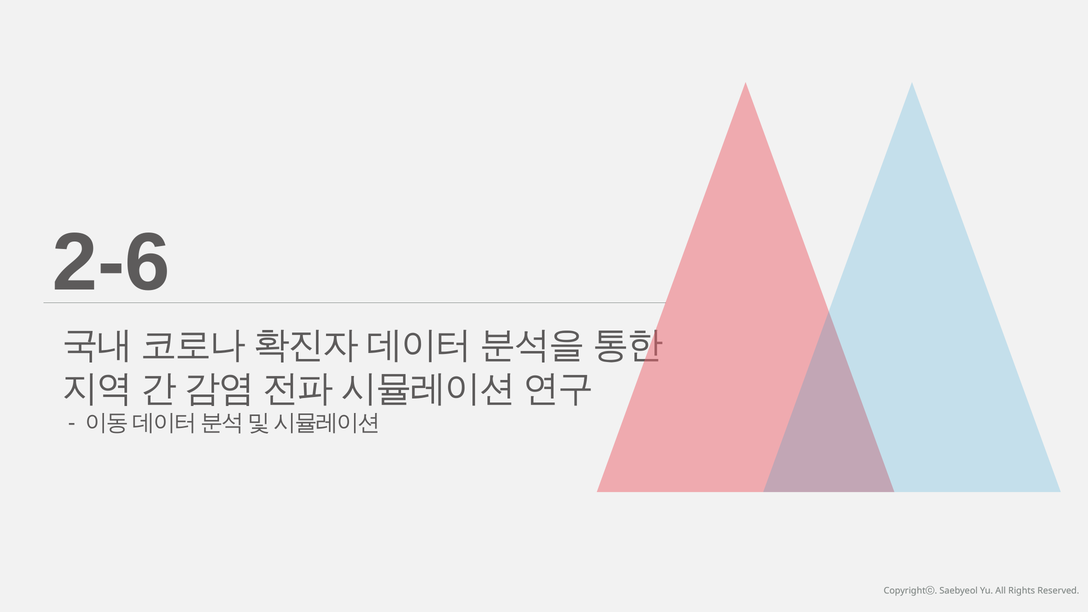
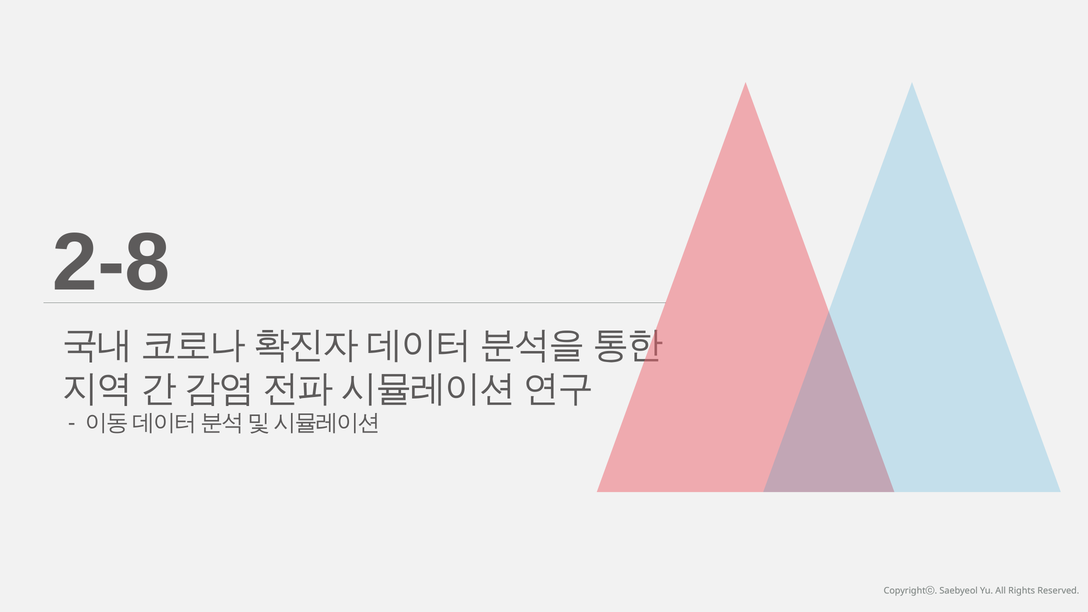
2-6: 2-6 -> 2-8 (111, 263)
